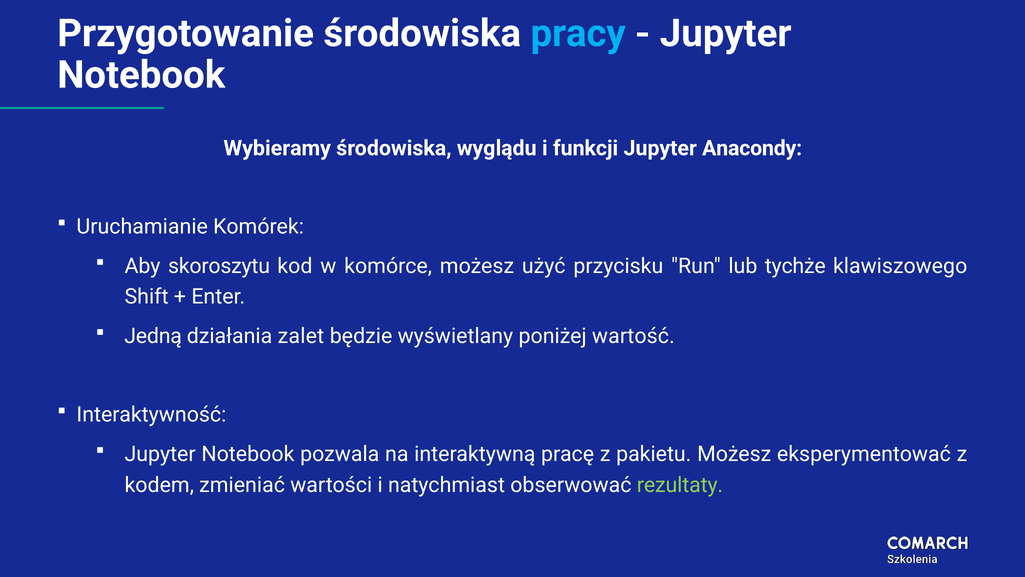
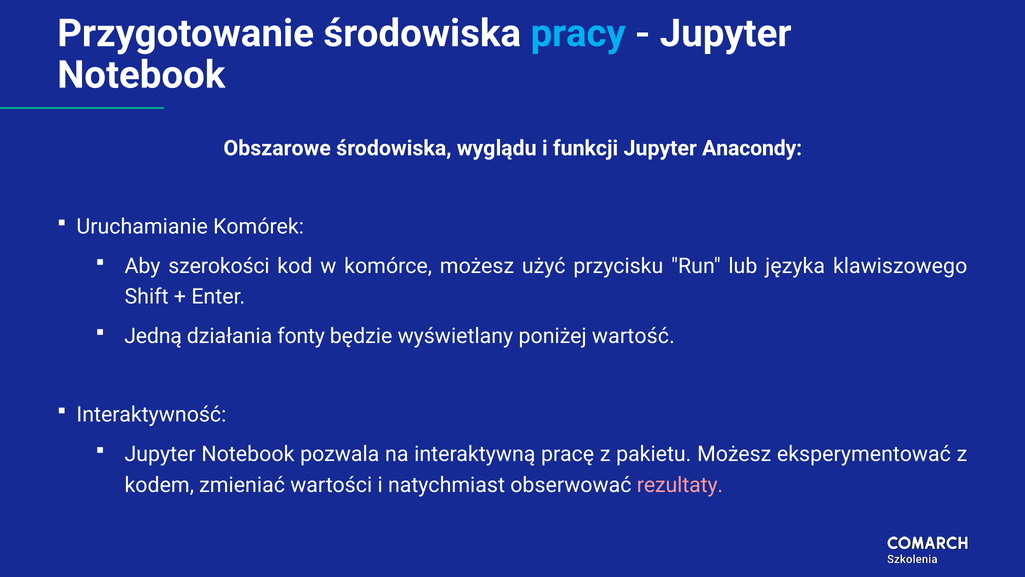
Wybieramy: Wybieramy -> Obszarowe (277, 148)
skoroszytu: skoroszytu -> szerokości (219, 266)
tychże: tychże -> języka (795, 266)
zalet: zalet -> fonty (301, 336)
rezultaty colour: light green -> pink (680, 485)
